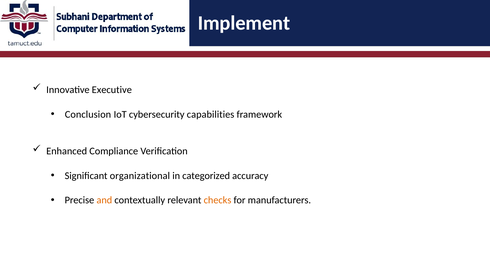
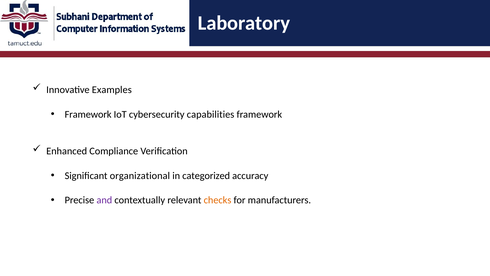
Implement: Implement -> Laboratory (244, 23)
Executive: Executive -> Examples (112, 90)
Conclusion: Conclusion -> Framework (88, 114)
and colour: orange -> purple (104, 200)
